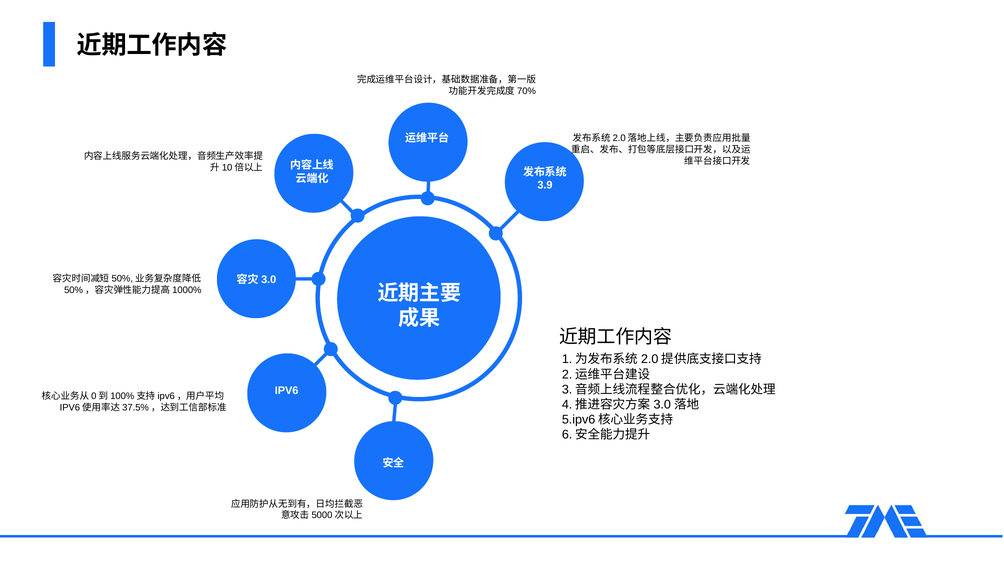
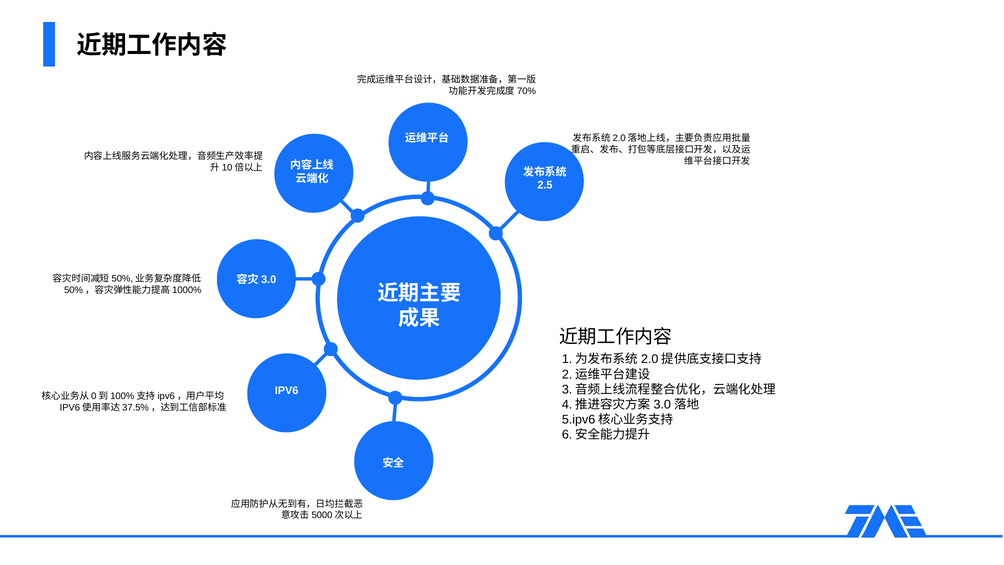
3.9: 3.9 -> 2.5 (545, 185)
